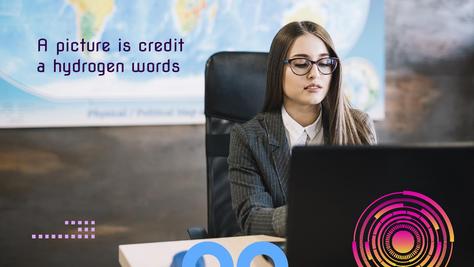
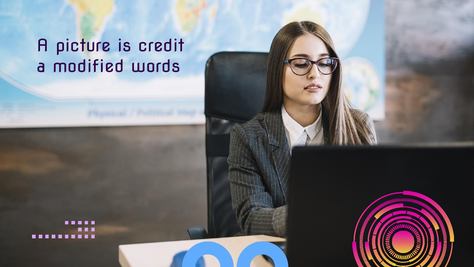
hydrogen: hydrogen -> modified (88, 66)
